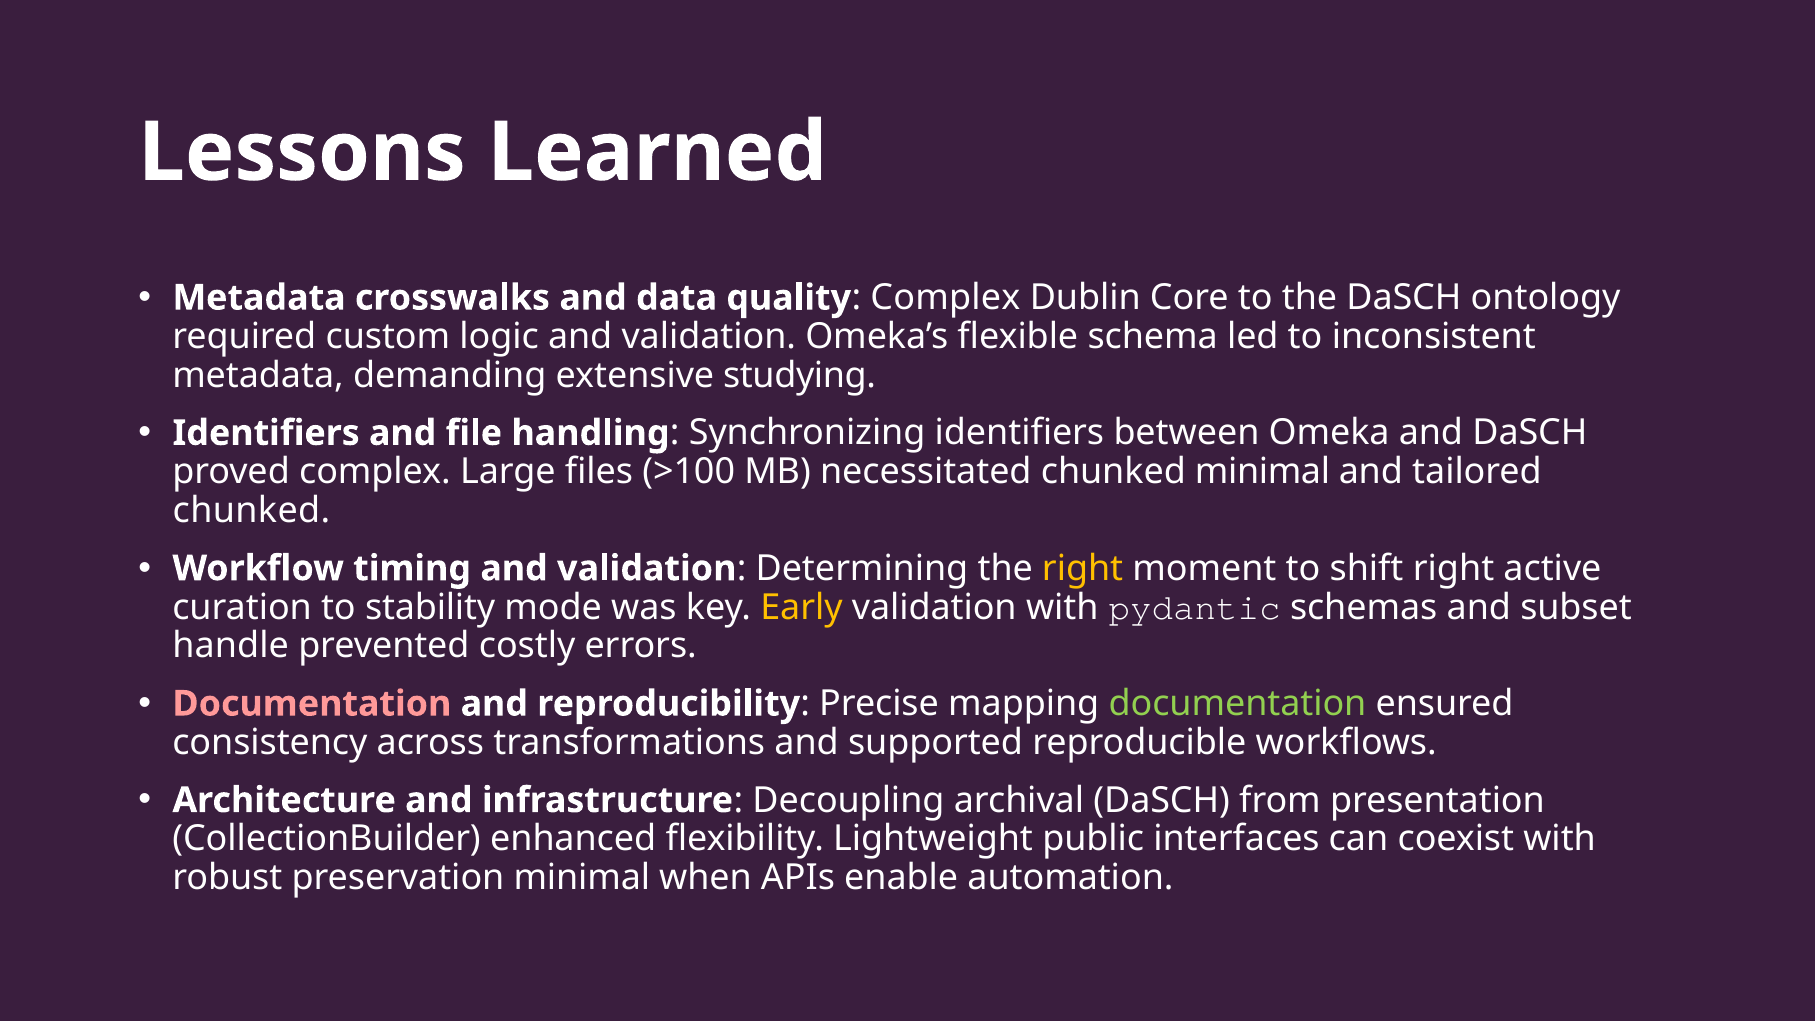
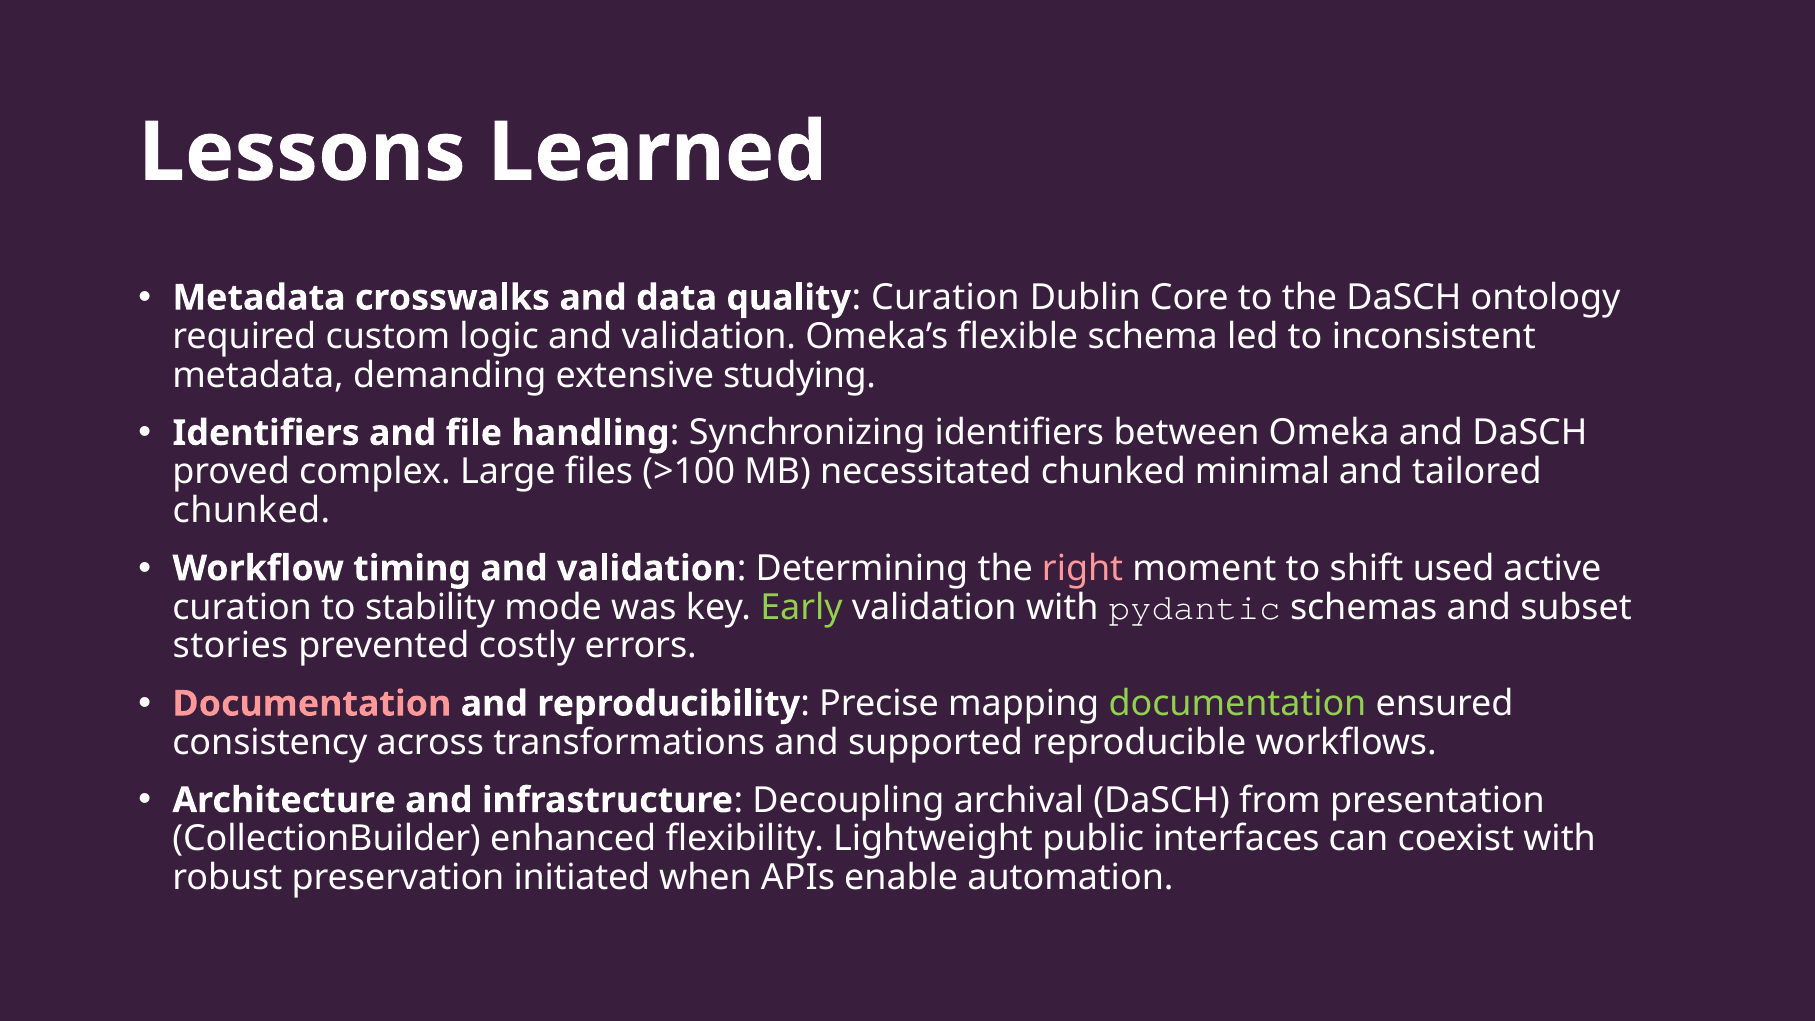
Complex: Complex -> Curation (945, 298)
right colour: yellow -> pink (1083, 568)
shift right: right -> used (1454, 568)
Early colour: yellow -> light green (801, 607)
handle: handle -> stories (231, 646)
preservation minimal: minimal -> initiated (582, 878)
